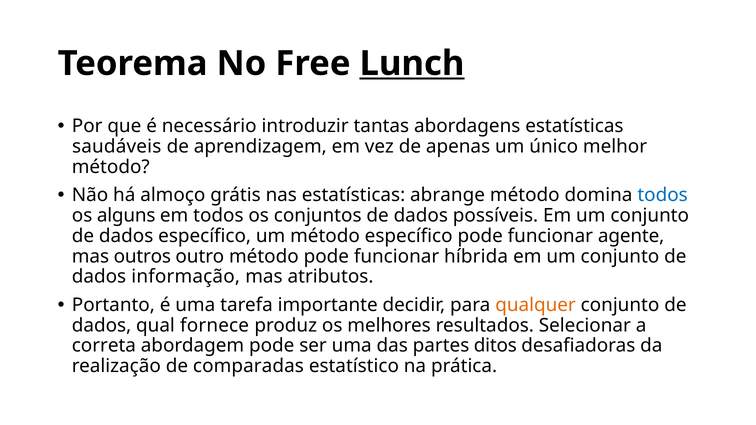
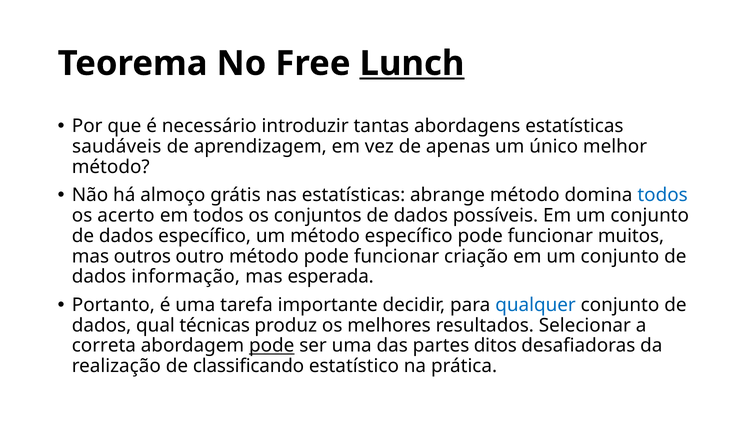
alguns: alguns -> acerto (126, 216)
agente: agente -> muitos (631, 236)
híbrida: híbrida -> criação (476, 256)
atributos: atributos -> esperada (331, 277)
qualquer colour: orange -> blue (536, 305)
fornece: fornece -> técnicas (215, 326)
pode underline: none -> present (272, 346)
comparadas: comparadas -> classificando (249, 366)
